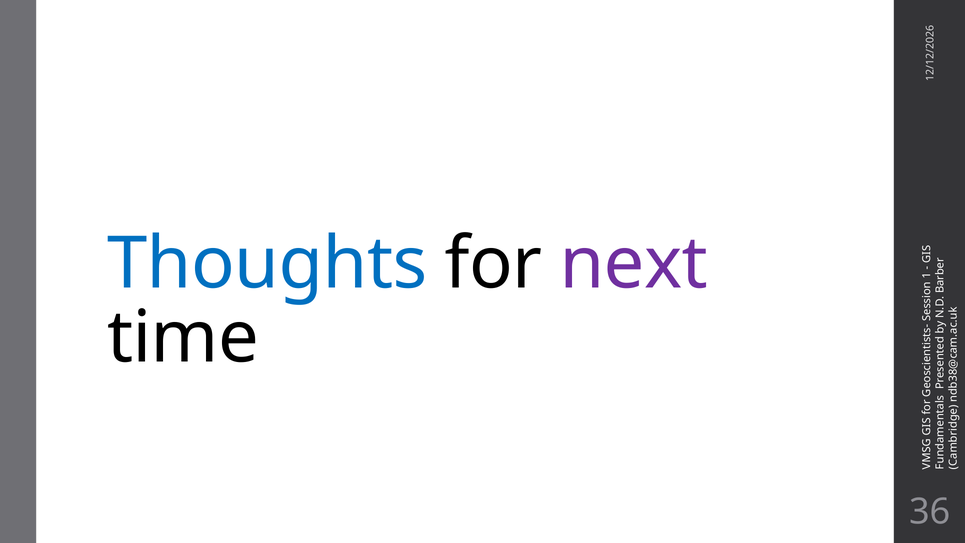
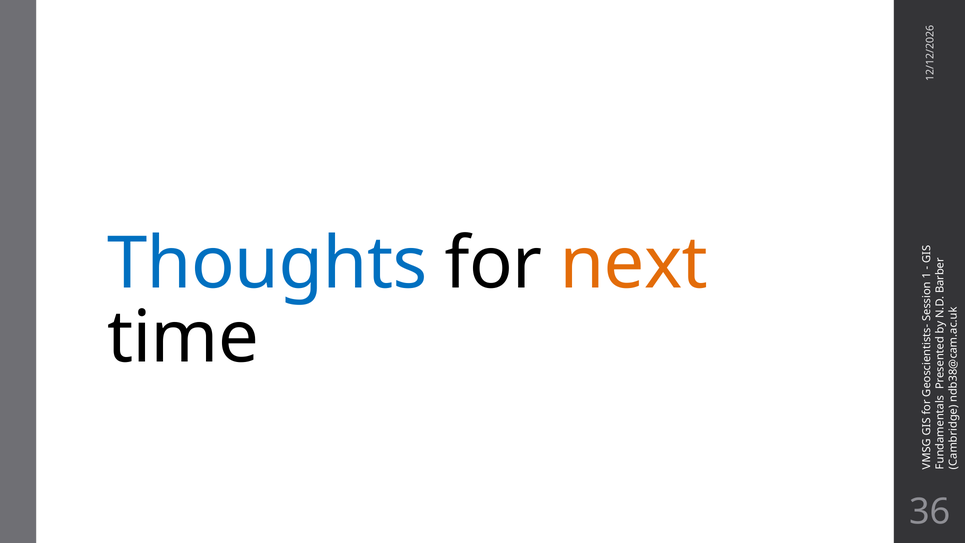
next colour: purple -> orange (634, 264)
